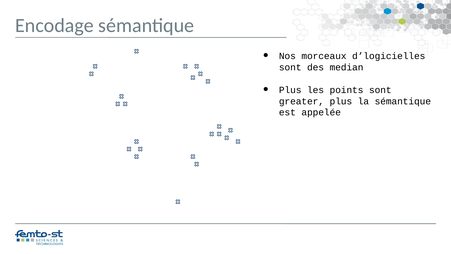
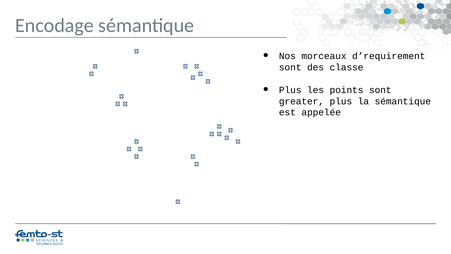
d’logicielles: d’logicielles -> d’requirement (389, 56)
median: median -> classe (347, 67)
